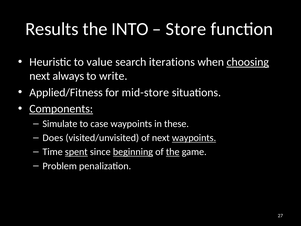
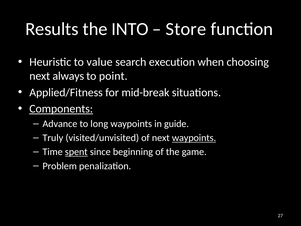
iterations: iterations -> execution (172, 62)
choosing underline: present -> none (248, 62)
write: write -> point (113, 76)
mid-store: mid-store -> mid-break (145, 92)
Simulate: Simulate -> Advance (60, 124)
case: case -> long (99, 124)
these: these -> guide (176, 124)
Does: Does -> Truly (53, 138)
beginning underline: present -> none (133, 152)
the underline: present -> none (173, 152)
